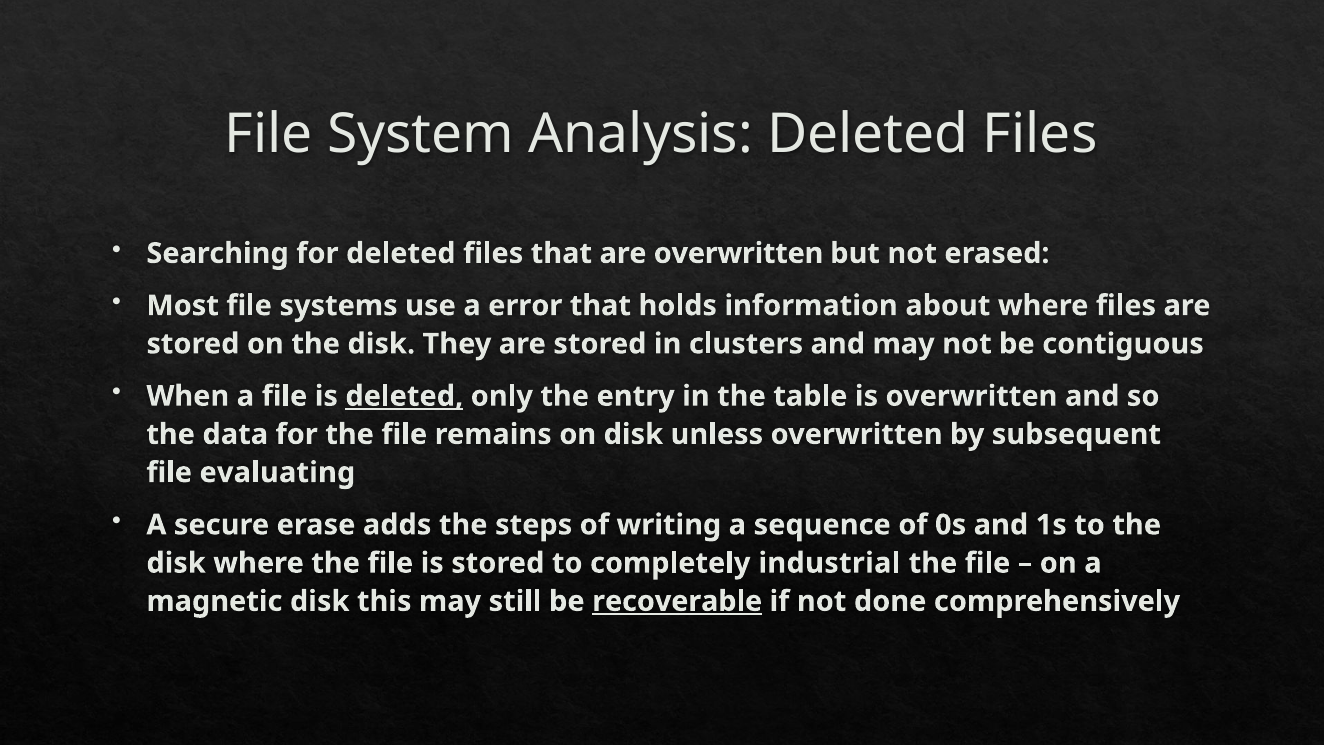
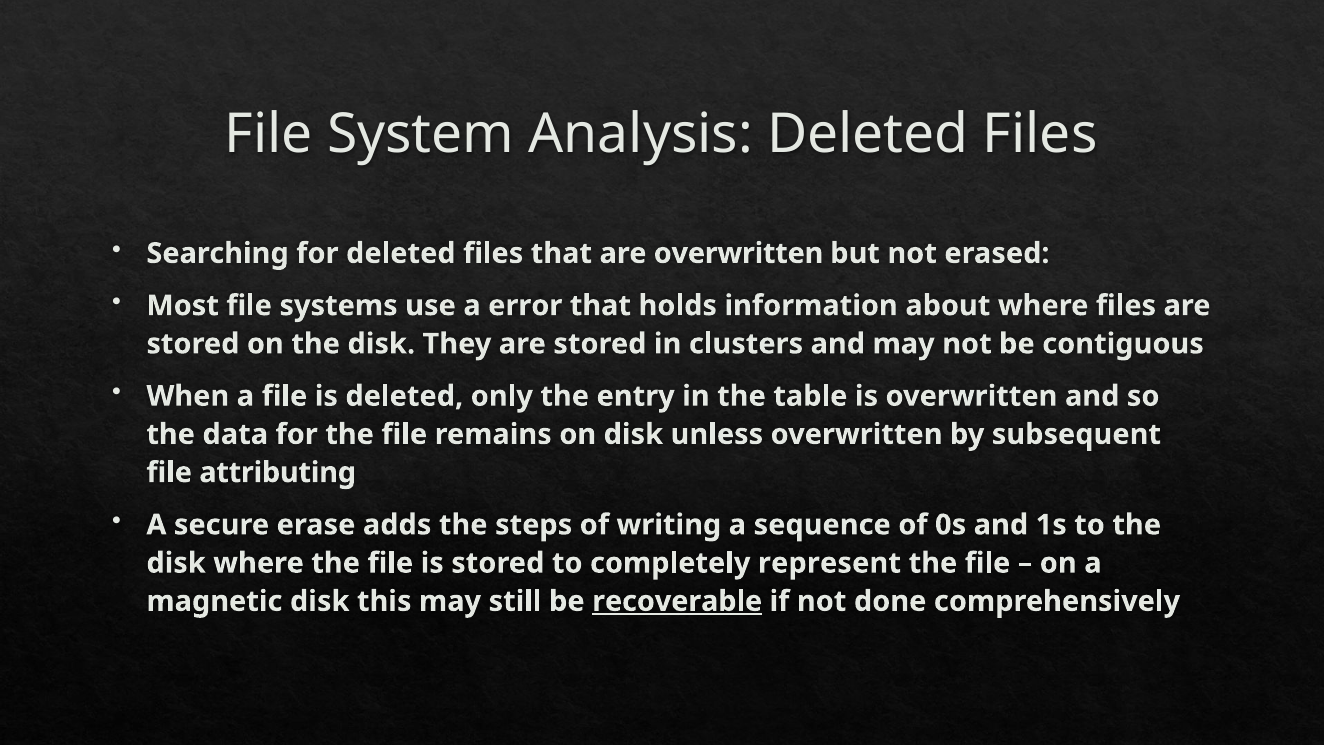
deleted underline: present -> none (404, 396)
evaluating: evaluating -> attributing (278, 472)
industrial: industrial -> represent (829, 563)
